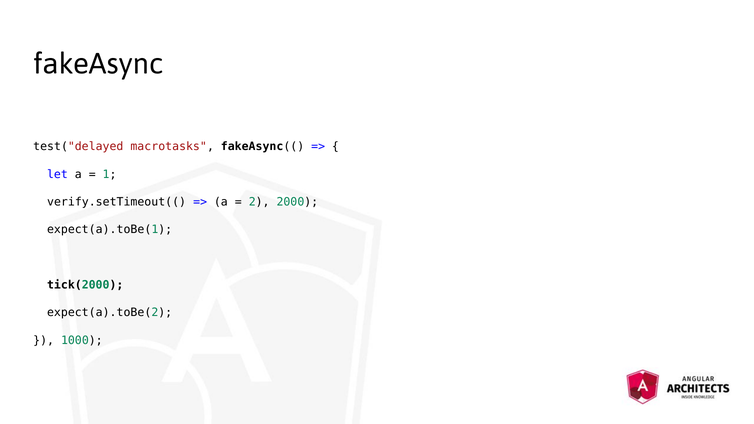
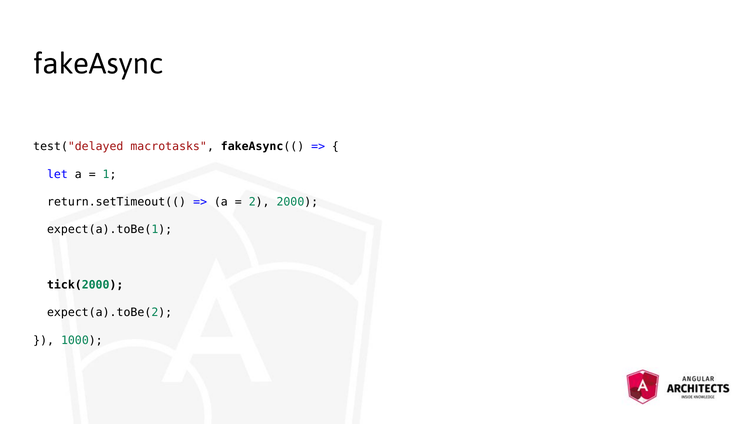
verify.setTimeout((: verify.setTimeout(( -> return.setTimeout(( (117, 202)
